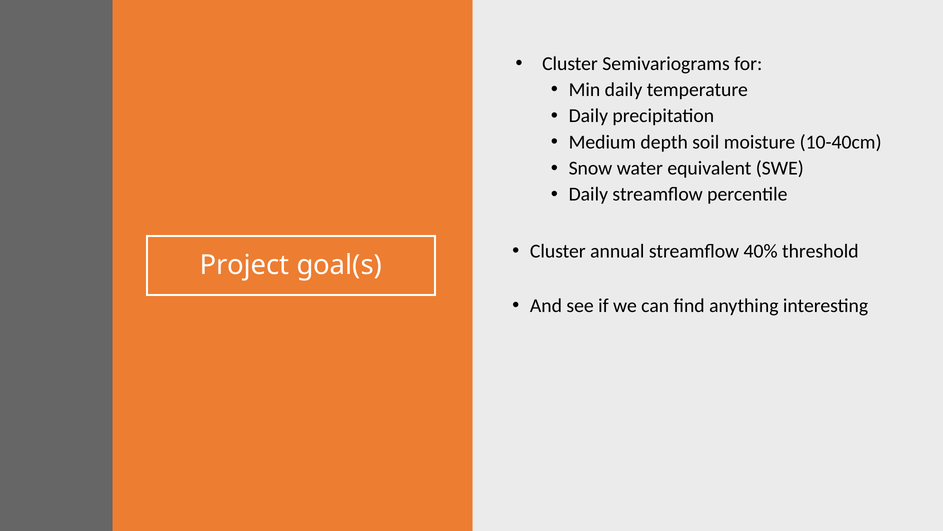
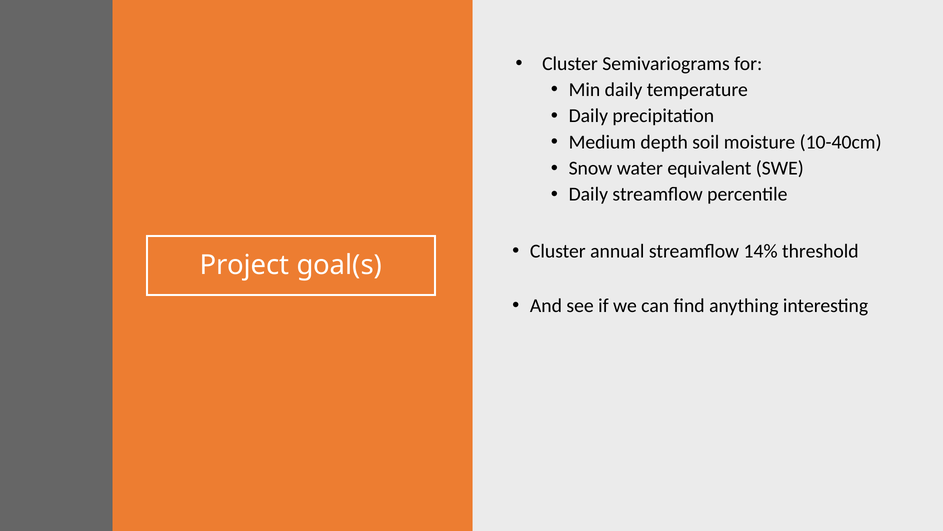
40%: 40% -> 14% (761, 251)
